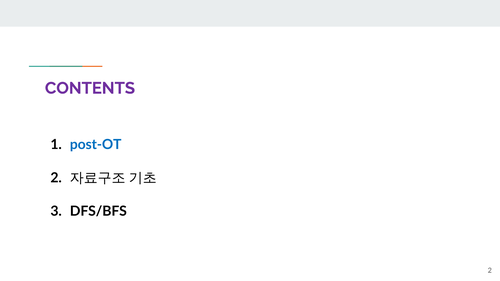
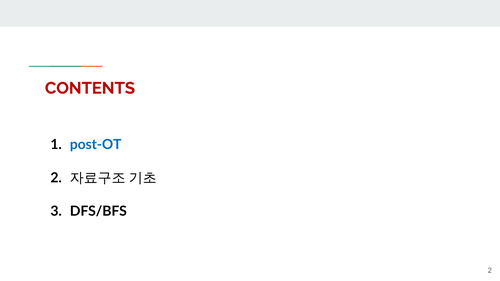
CONTENTS colour: purple -> red (90, 88)
